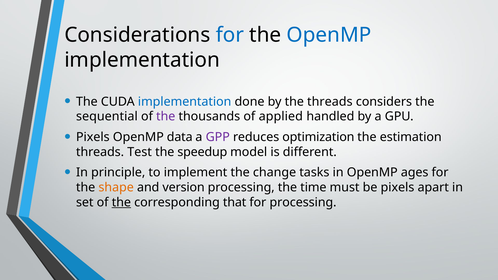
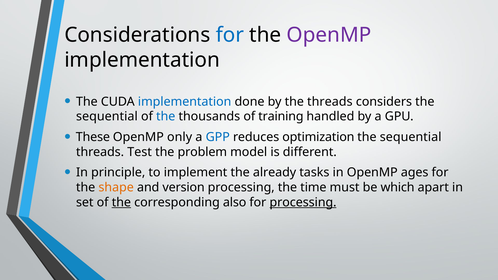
OpenMP colour: blue -> purple (329, 35)
the colour: purple -> blue (166, 117)
applied: applied -> training (281, 117)
Pixels: Pixels -> These (93, 137)
data: data -> only (180, 137)
GPP colour: purple -> blue (218, 137)
estimation: estimation -> sequential (411, 137)
speedup: speedup -> problem (202, 152)
change: change -> already (275, 173)
be pixels: pixels -> which (398, 188)
that: that -> also (235, 202)
processing underline: none -> present (303, 202)
